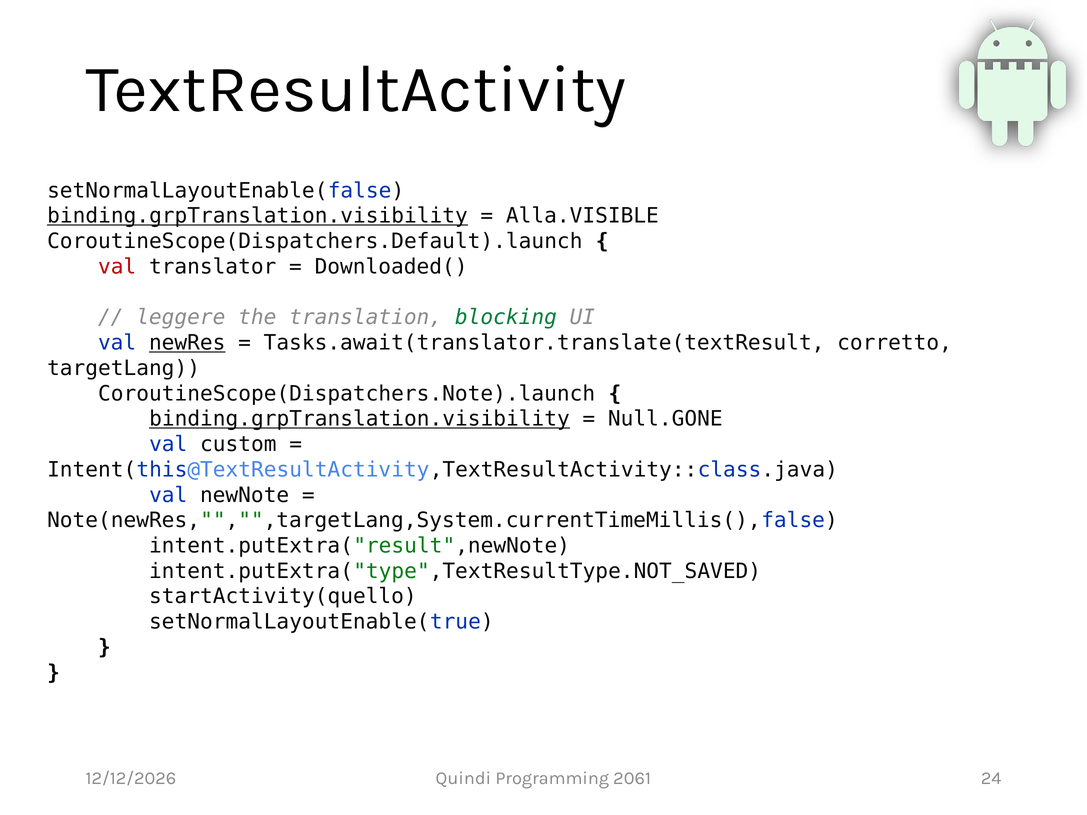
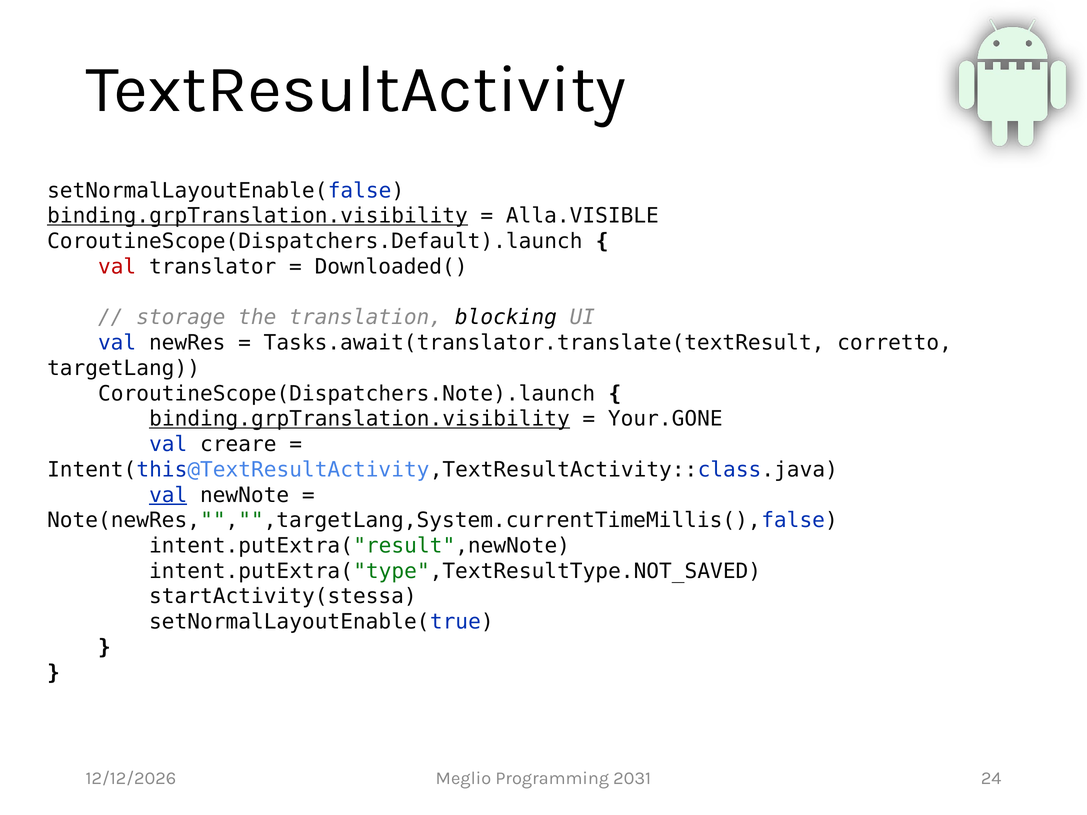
leggere: leggere -> storage (181, 318)
blocking colour: green -> black (506, 318)
newRes underline: present -> none (187, 343)
Null.GONE: Null.GONE -> Your.GONE (665, 419)
custom: custom -> creare (238, 444)
val underline: none -> present (168, 495)
startActivity(quello: startActivity(quello -> startActivity(stessa (283, 597)
Quindi: Quindi -> Meglio (463, 779)
2061: 2061 -> 2031 (632, 779)
